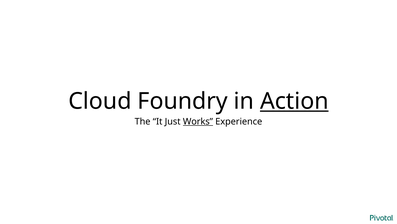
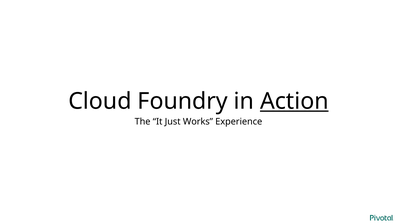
Works underline: present -> none (198, 121)
